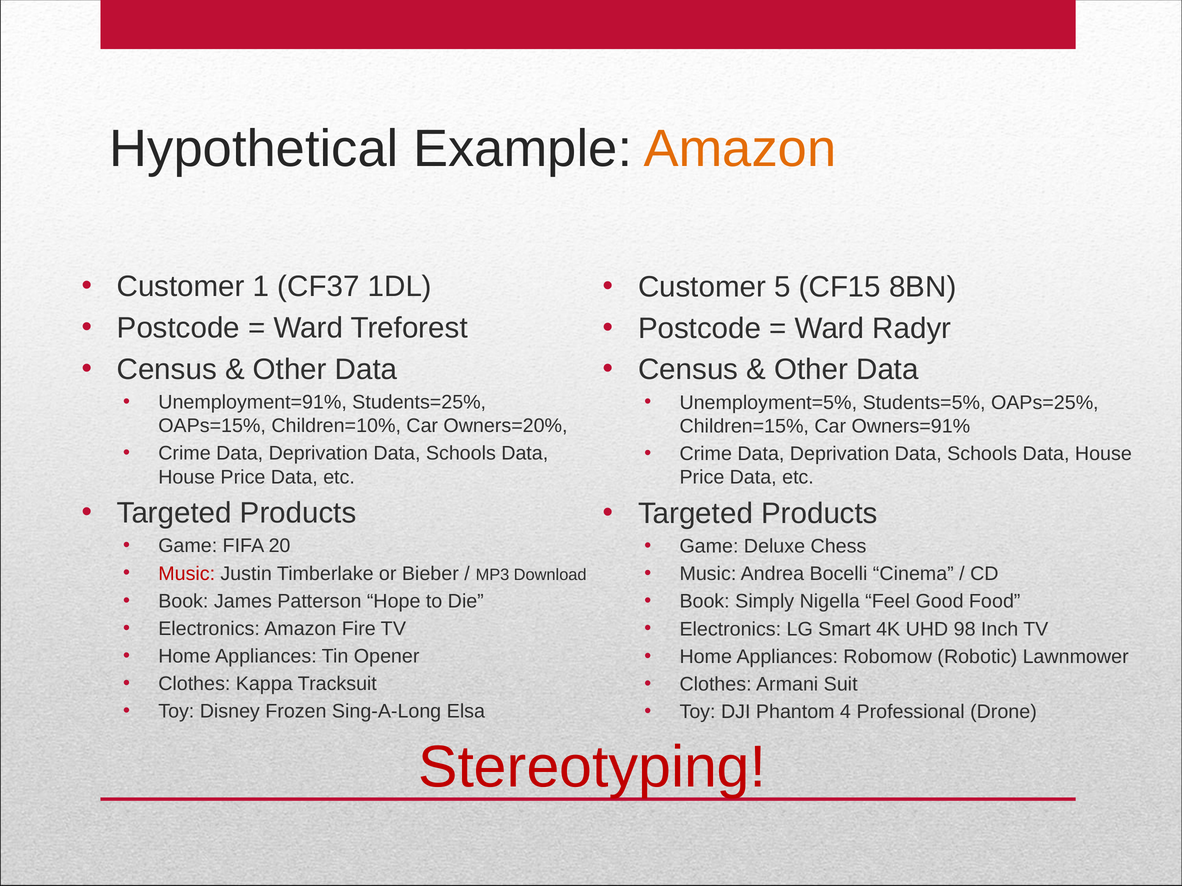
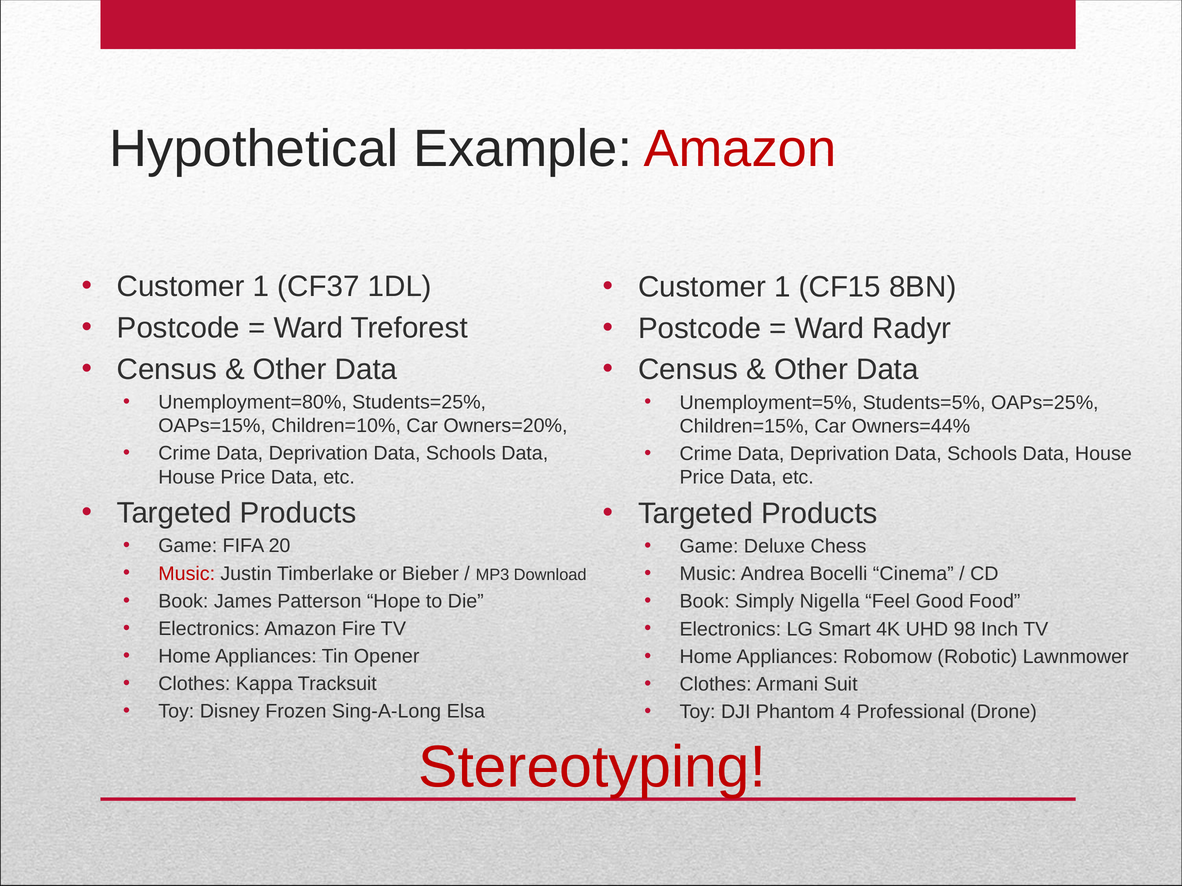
Amazon colour: orange -> red (740, 149)
5: 5 -> 1 (782, 287)
Unemployment=91%: Unemployment=91% -> Unemployment=80% (253, 402)
Owners=91%: Owners=91% -> Owners=44% (911, 426)
